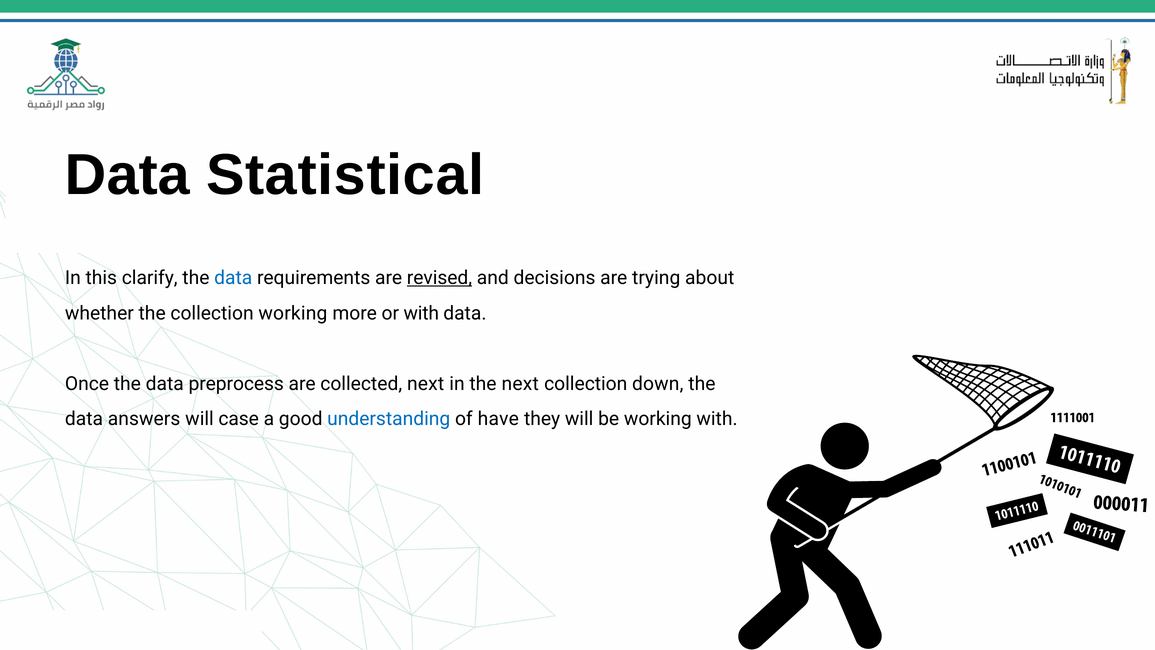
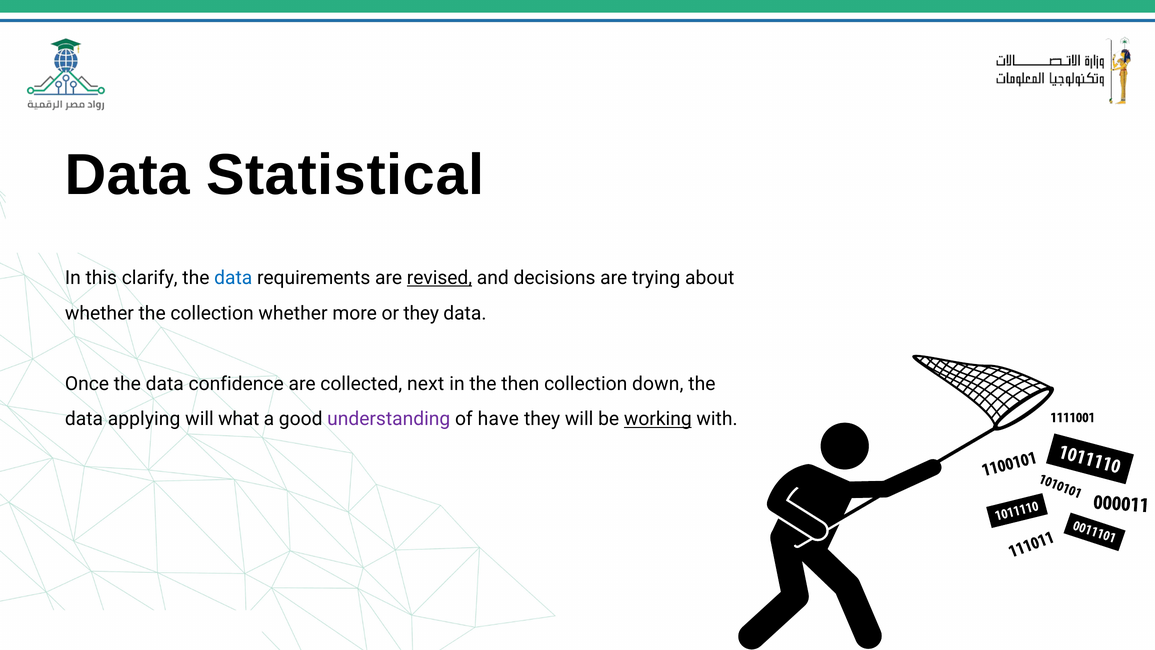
collection working: working -> whether (293, 313)
or with: with -> they (421, 313)
preprocess: preprocess -> confidence (236, 384)
the next: next -> then (520, 384)
answers: answers -> applying (144, 419)
case: case -> what (239, 419)
understanding colour: blue -> purple (389, 419)
working underline: none -> present (658, 419)
